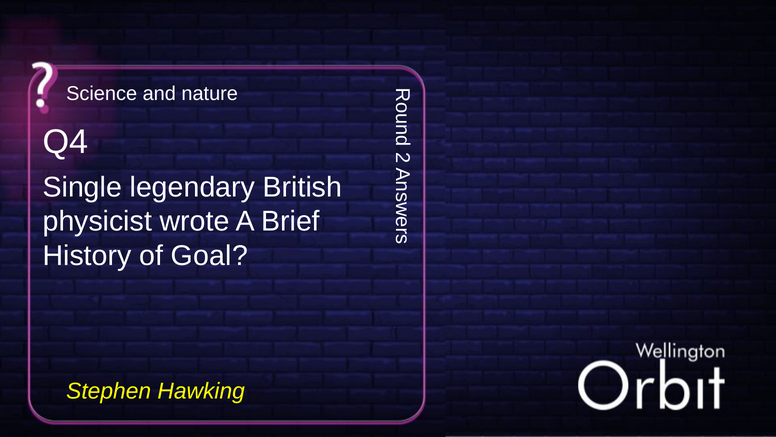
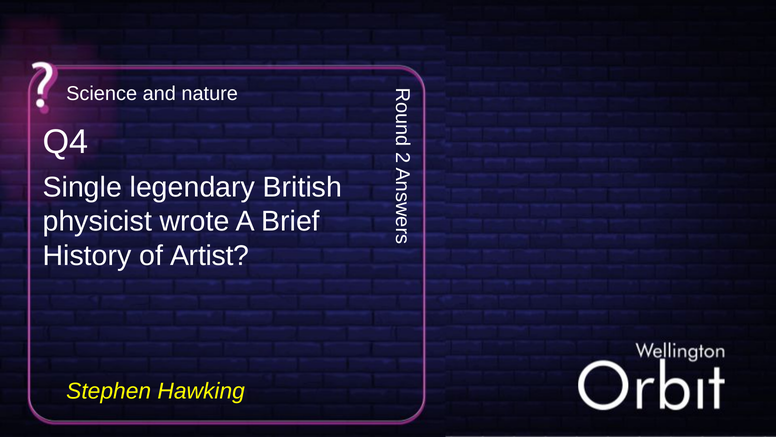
Goal: Goal -> Artist (210, 255)
